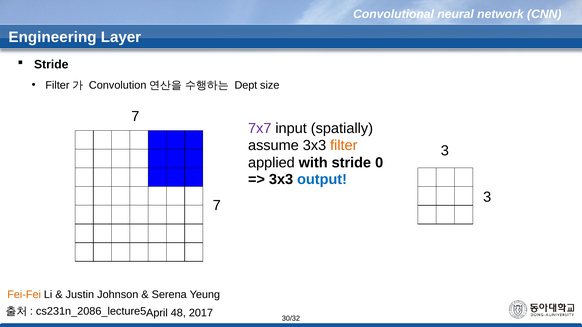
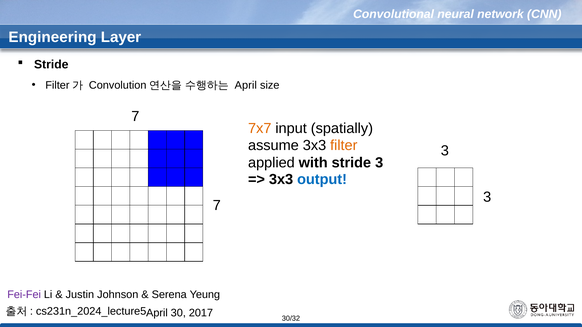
Dept: Dept -> April (246, 85)
7x7 colour: purple -> orange (260, 128)
stride 0: 0 -> 3 (379, 163)
Fei-Fei colour: orange -> purple (24, 295)
cs231n_2086_lecture5: cs231n_2086_lecture5 -> cs231n_2024_lecture5 (91, 312)
48: 48 -> 30 (178, 313)
